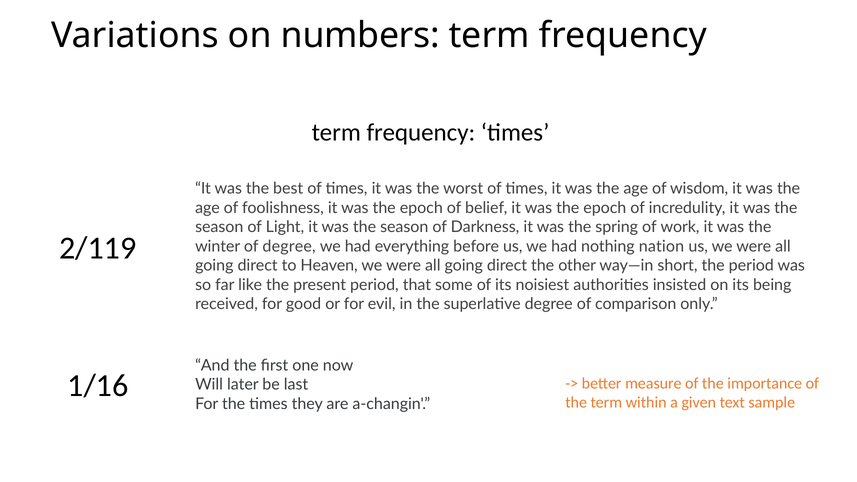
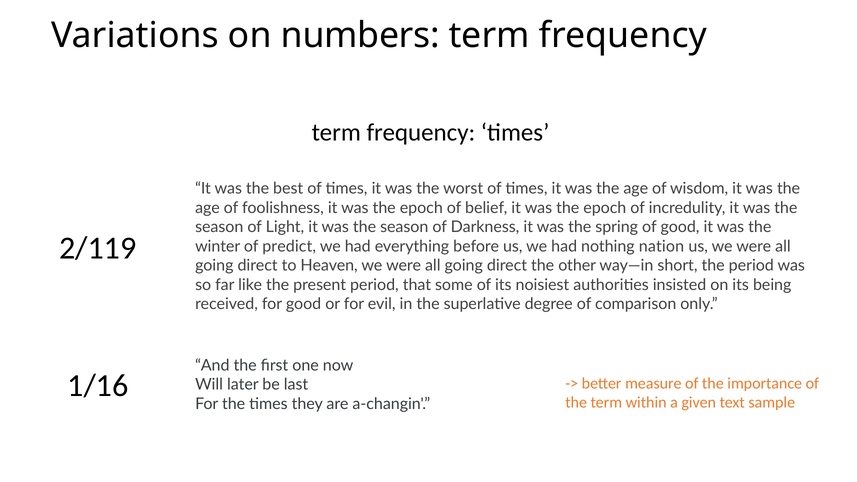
of work: work -> good (680, 227)
of degree: degree -> predict (289, 246)
